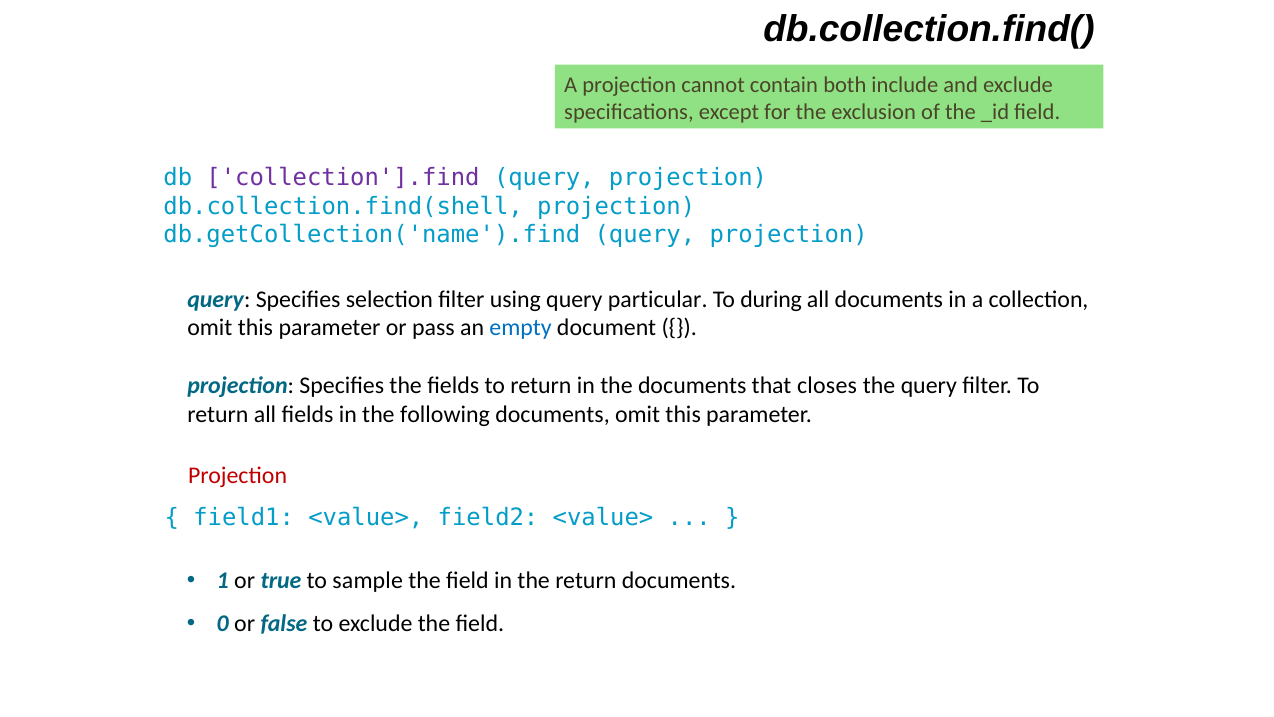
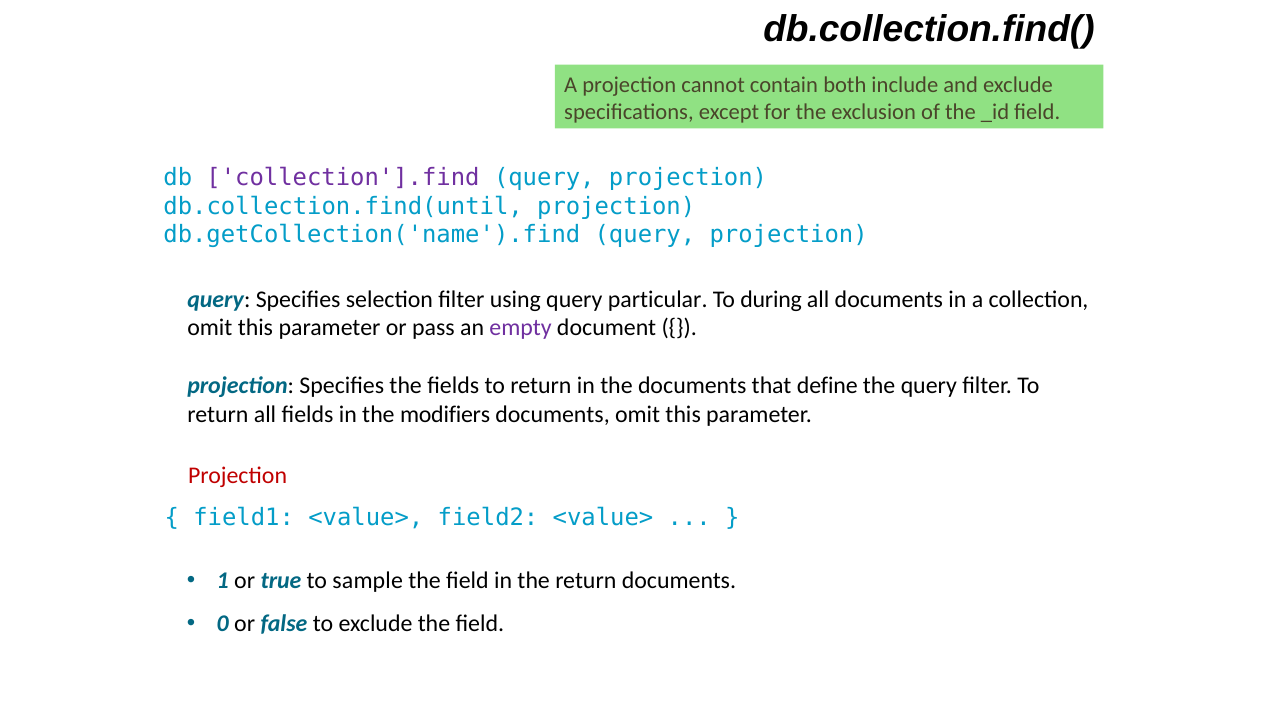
db.collection.find(shell: db.collection.find(shell -> db.collection.find(until (343, 206)
empty colour: blue -> purple (521, 328)
closes: closes -> define (827, 385)
following: following -> modifiers (445, 414)
